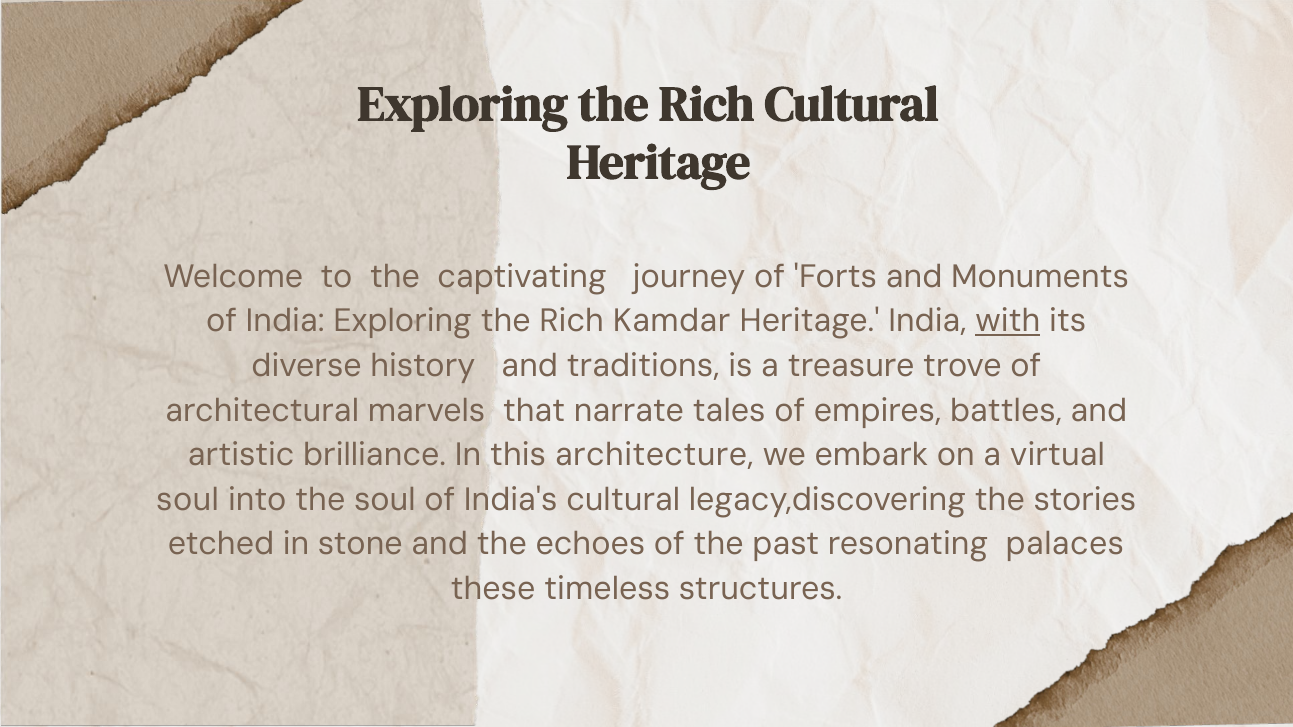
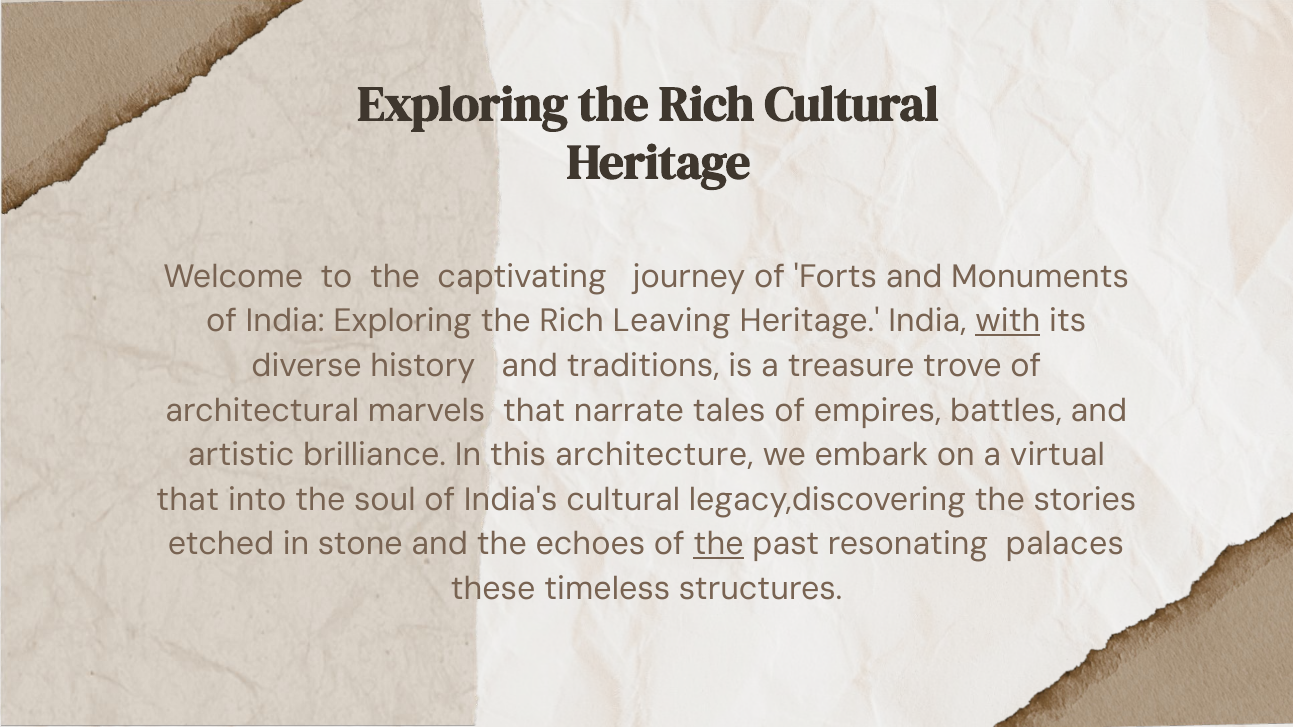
Kamdar: Kamdar -> Leaving (672, 321)
soul: soul -> that (188, 500)
the underline: none -> present (719, 544)
